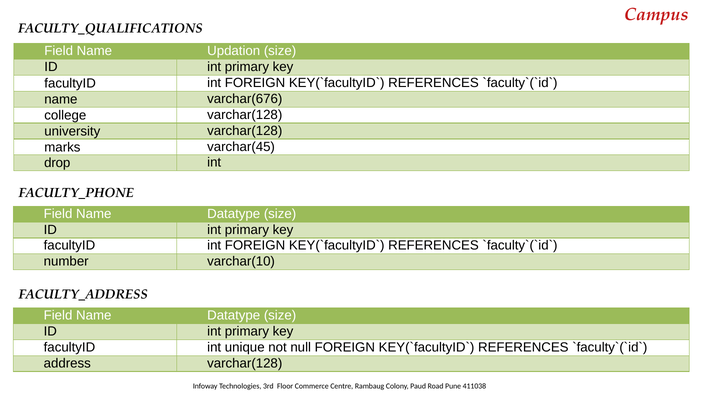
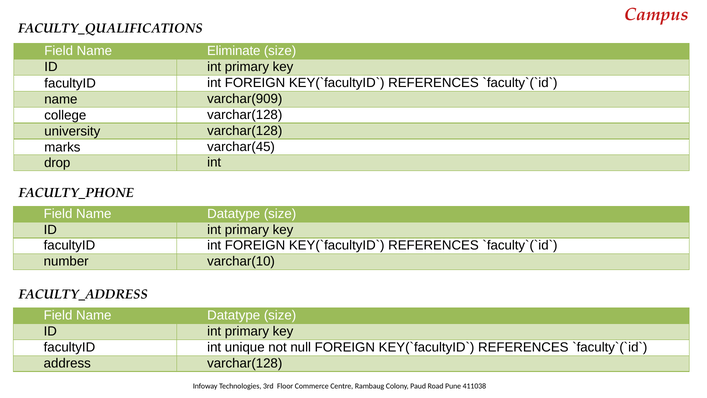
Updation: Updation -> Eliminate (234, 51)
varchar(676: varchar(676 -> varchar(909 (245, 99)
